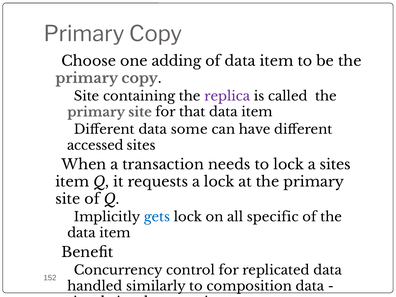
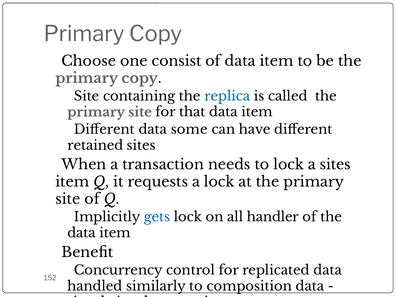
adding: adding -> consist (177, 61)
replica colour: purple -> blue (227, 96)
accessed: accessed -> retained (95, 145)
specific: specific -> handler (273, 217)
